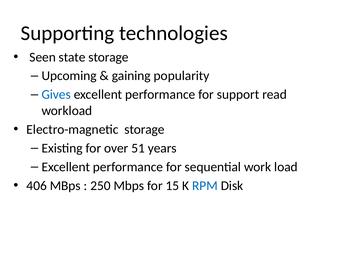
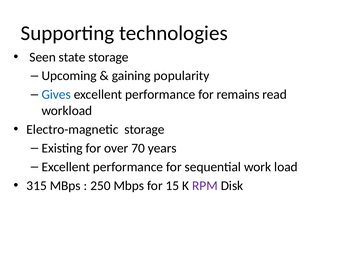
support: support -> remains (238, 95)
51: 51 -> 70 (138, 148)
406: 406 -> 315 (37, 186)
RPM colour: blue -> purple (205, 186)
